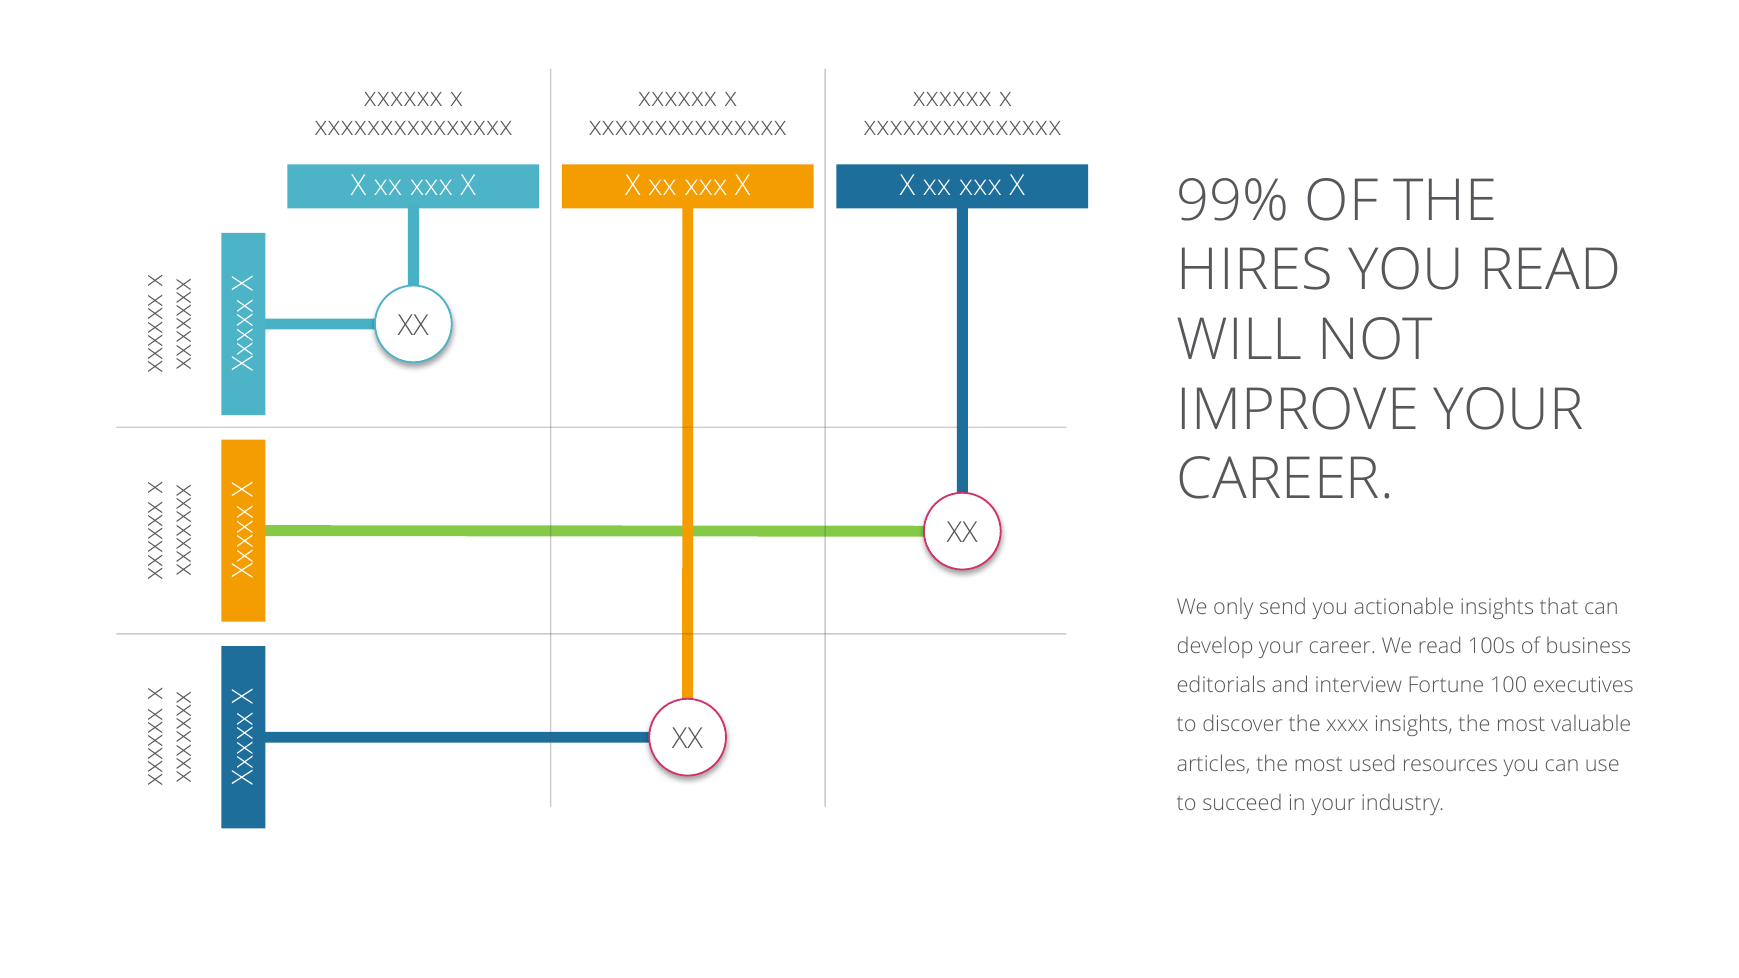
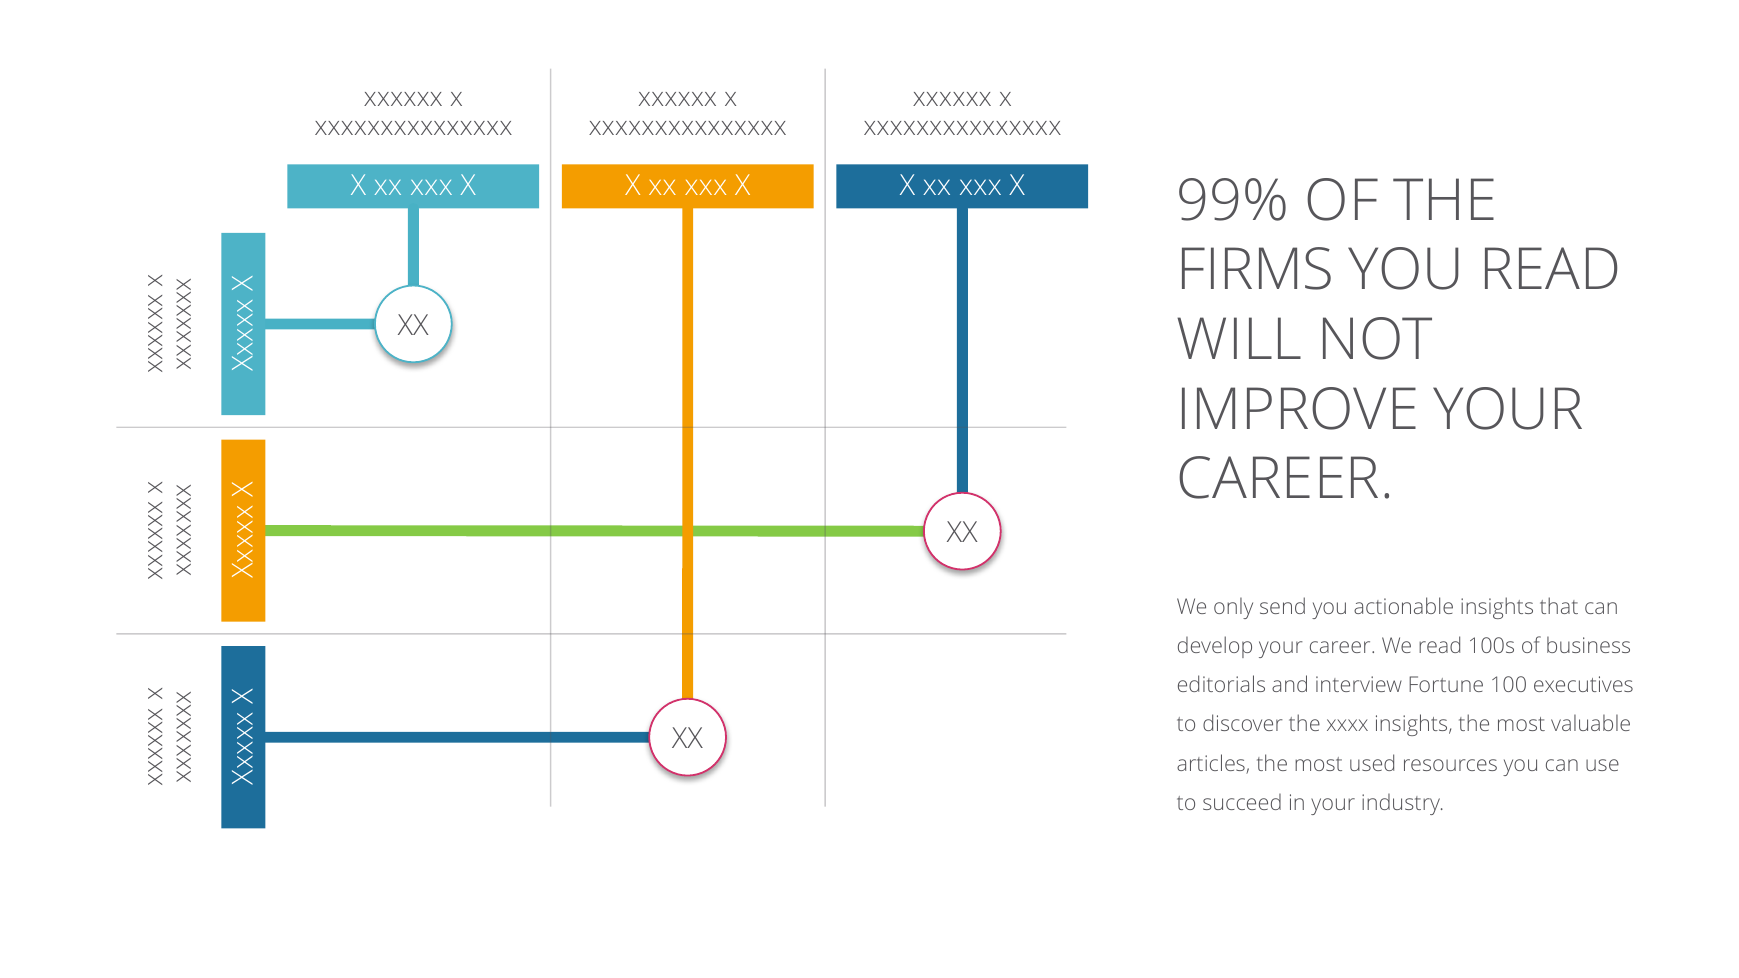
HIRES: HIRES -> FIRMS (1256, 271)
